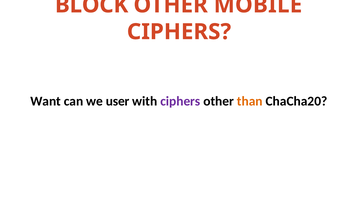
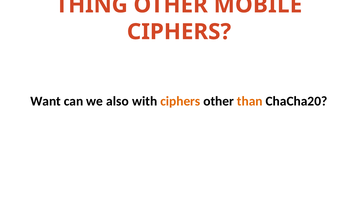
BLOCK: BLOCK -> THING (92, 5)
user: user -> also (117, 101)
ciphers colour: purple -> orange (180, 101)
